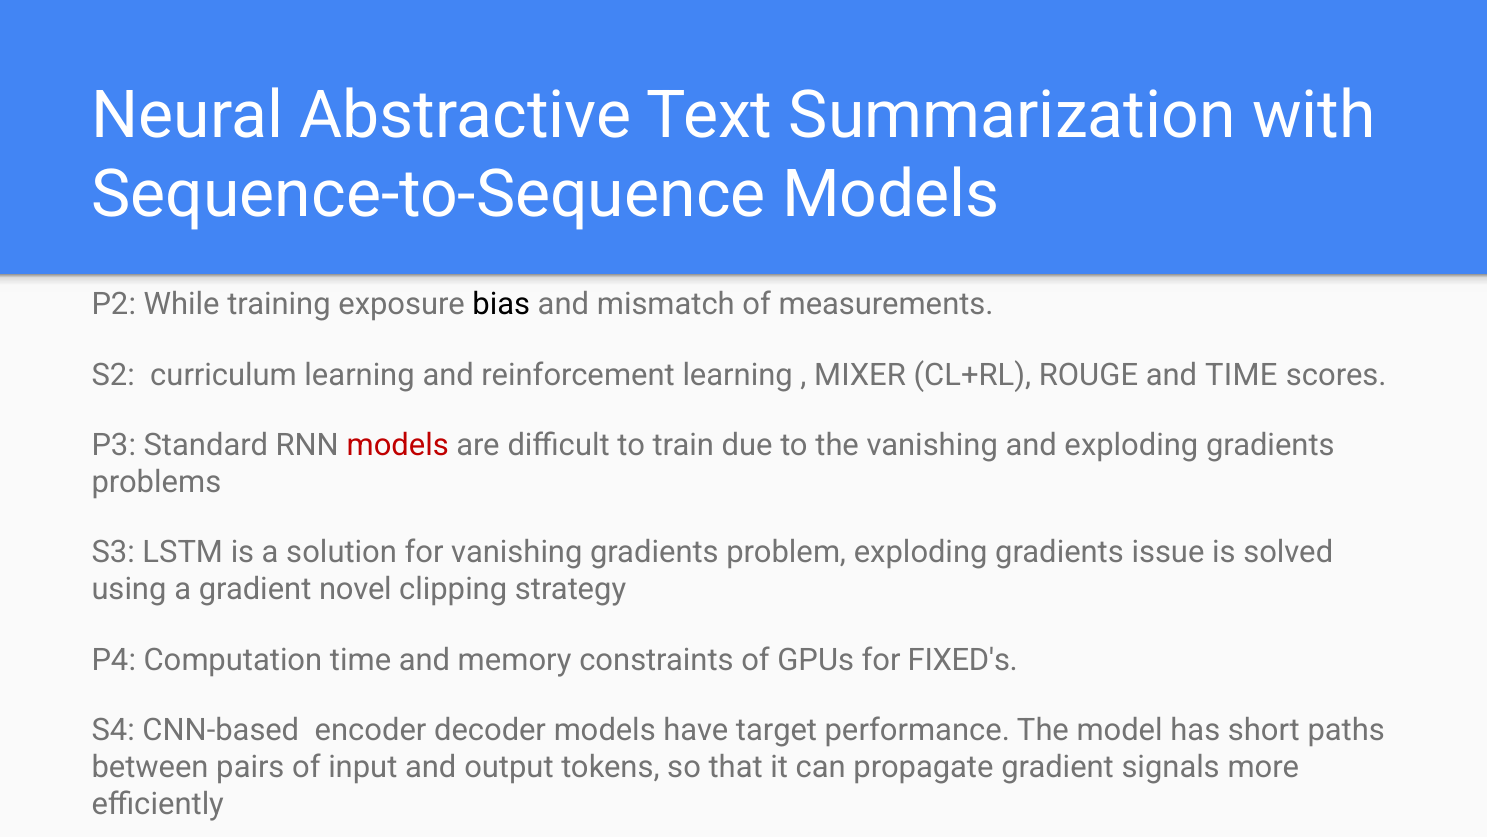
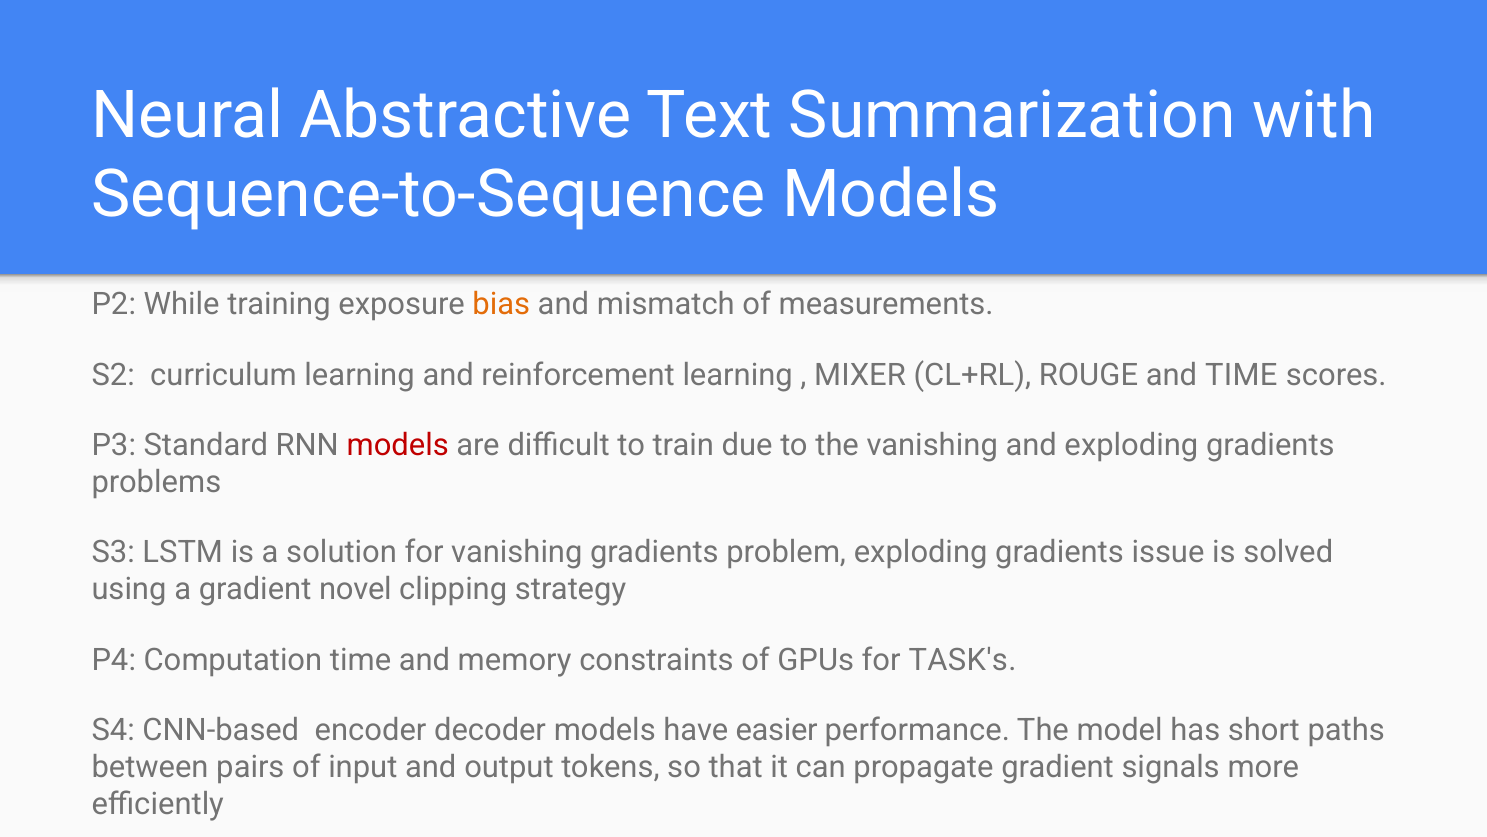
bias colour: black -> orange (501, 304)
FIXED's: FIXED's -> TASK's (962, 660)
target: target -> easier (777, 730)
